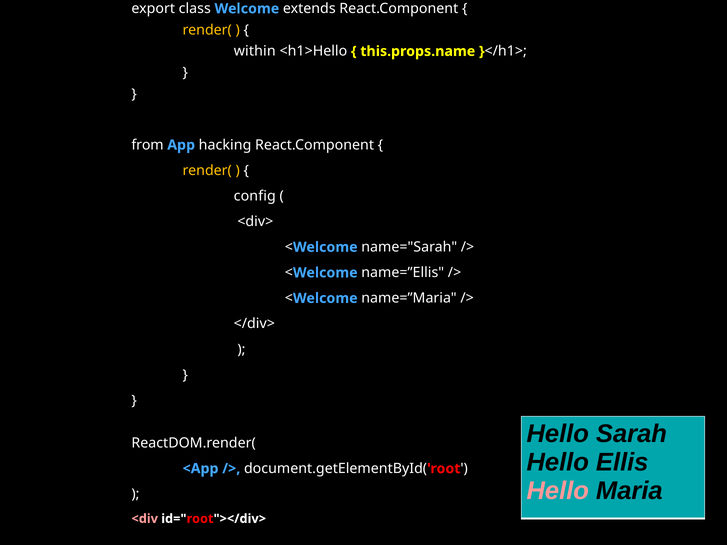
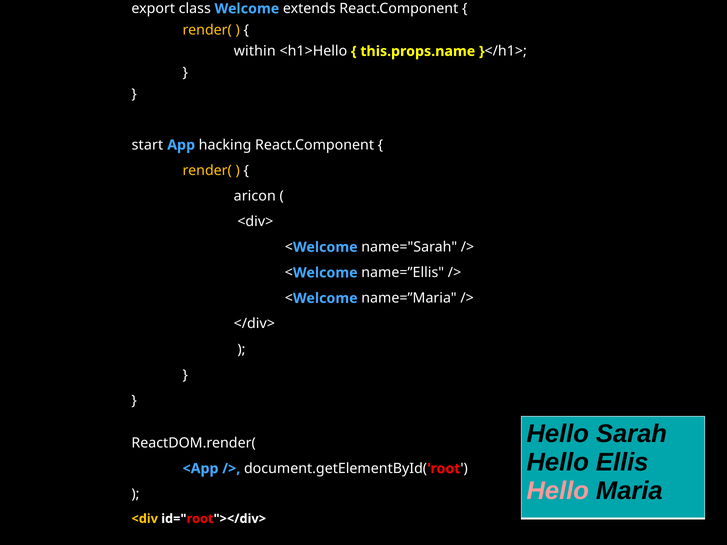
from: from -> start (147, 145)
config: config -> aricon (255, 196)
<div colour: pink -> yellow (145, 519)
